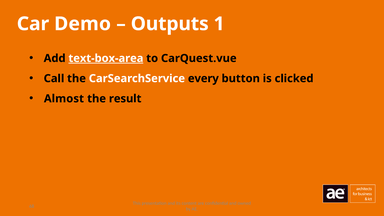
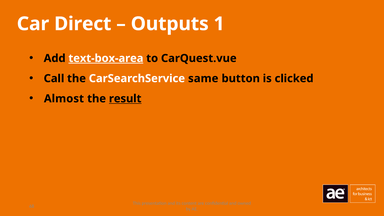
Demo: Demo -> Direct (83, 24)
every: every -> same (203, 78)
result underline: none -> present (125, 99)
